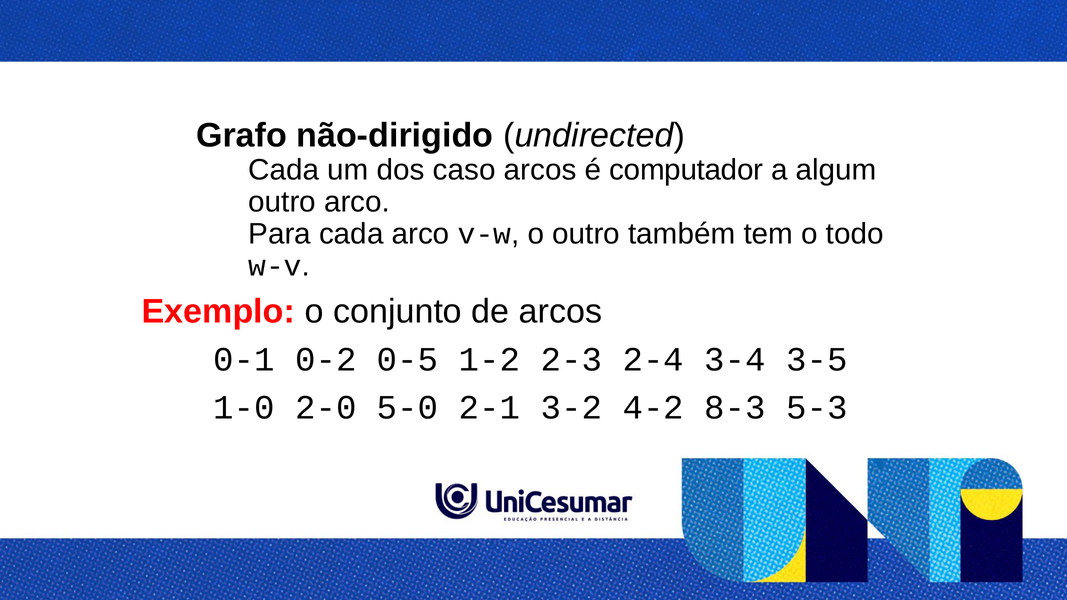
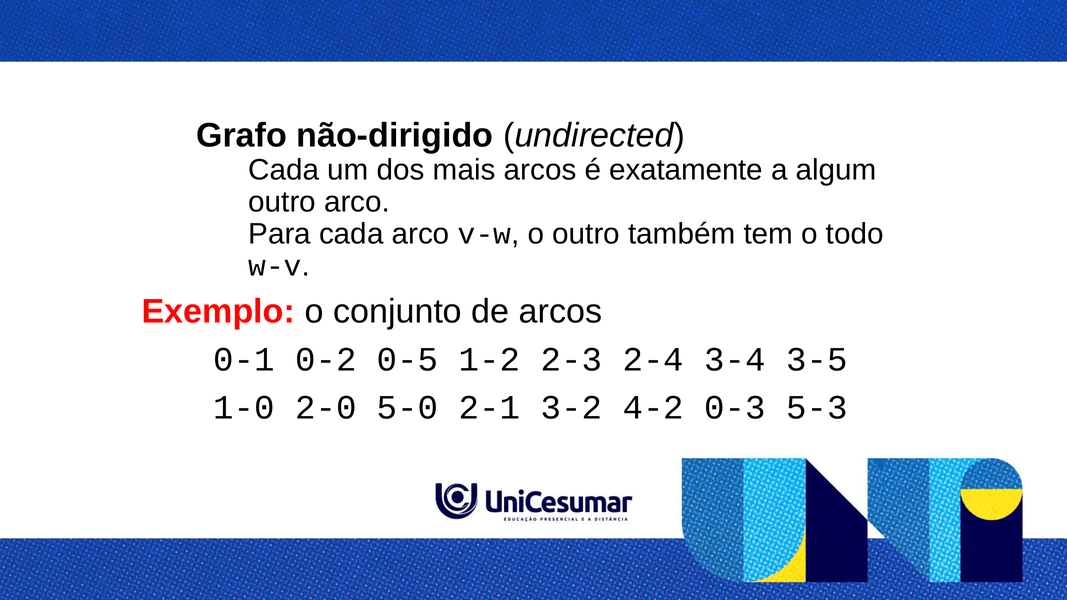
caso: caso -> mais (464, 170)
computador: computador -> exatamente (686, 170)
8-3: 8-3 -> 0-3 (735, 407)
